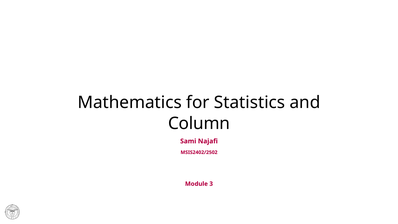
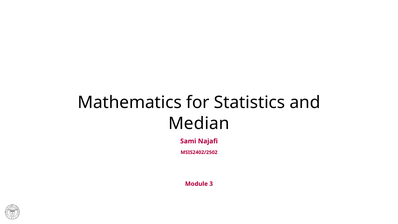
Column: Column -> Median (199, 123)
